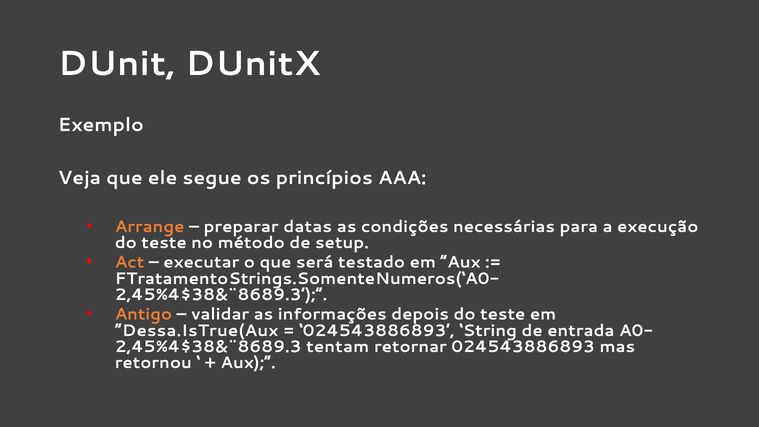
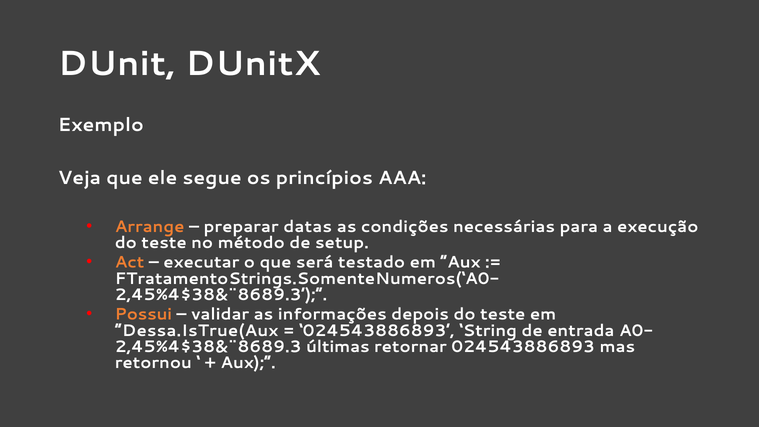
Antigo: Antigo -> Possui (143, 314)
tentam: tentam -> últimas (338, 347)
